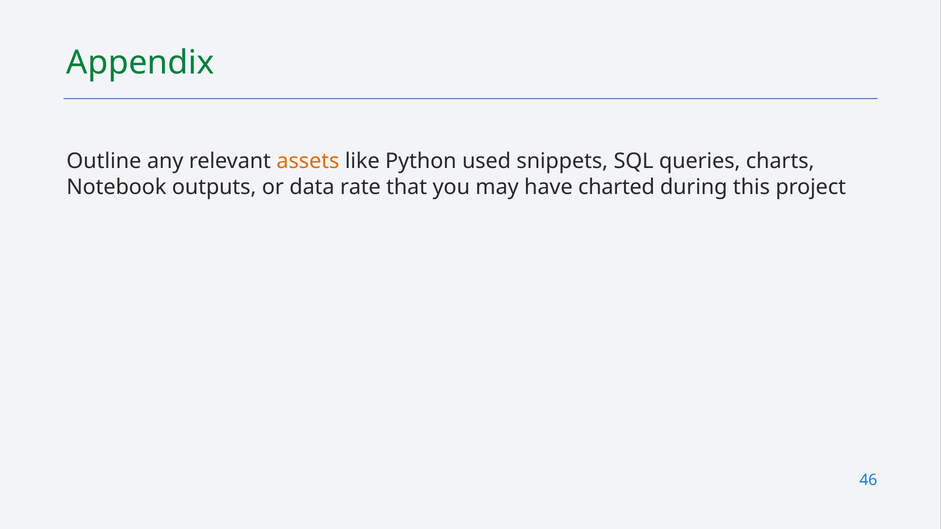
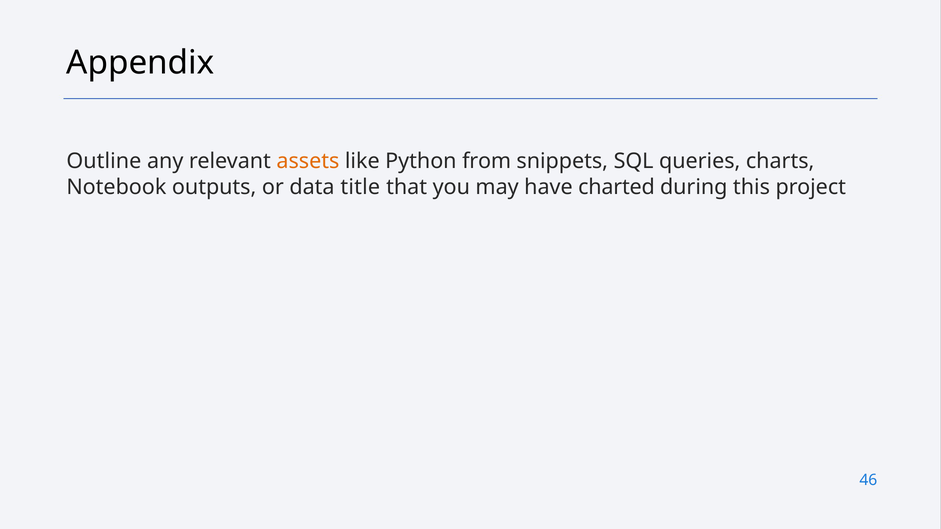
Appendix colour: green -> black (141, 63)
used: used -> from (487, 161)
rate: rate -> title (360, 187)
